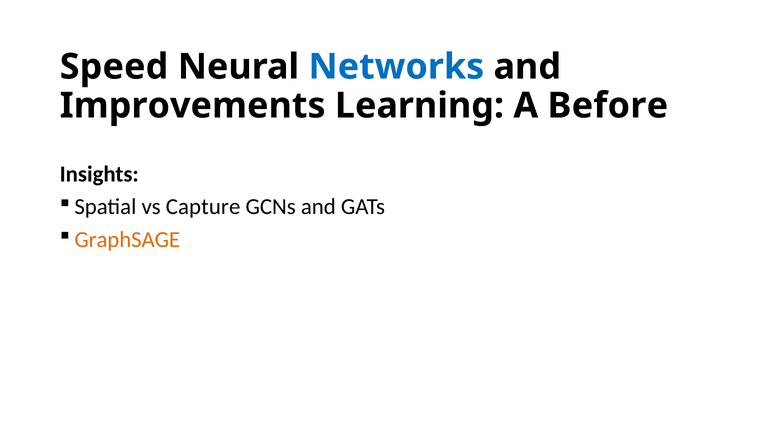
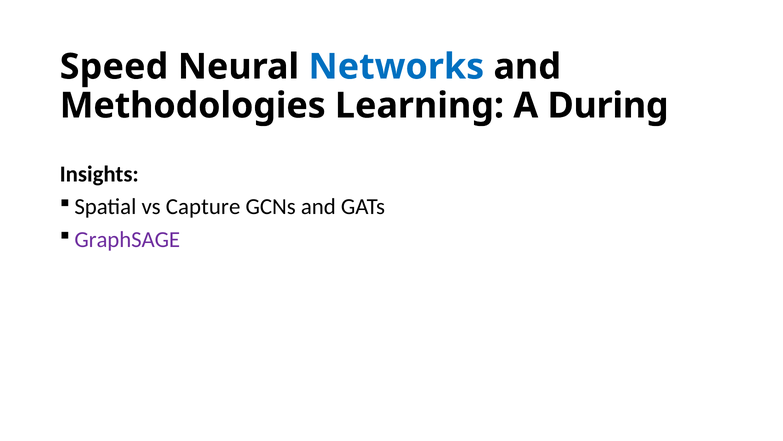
Improvements: Improvements -> Methodologies (193, 105)
Before: Before -> During (608, 105)
GraphSAGE colour: orange -> purple (127, 239)
